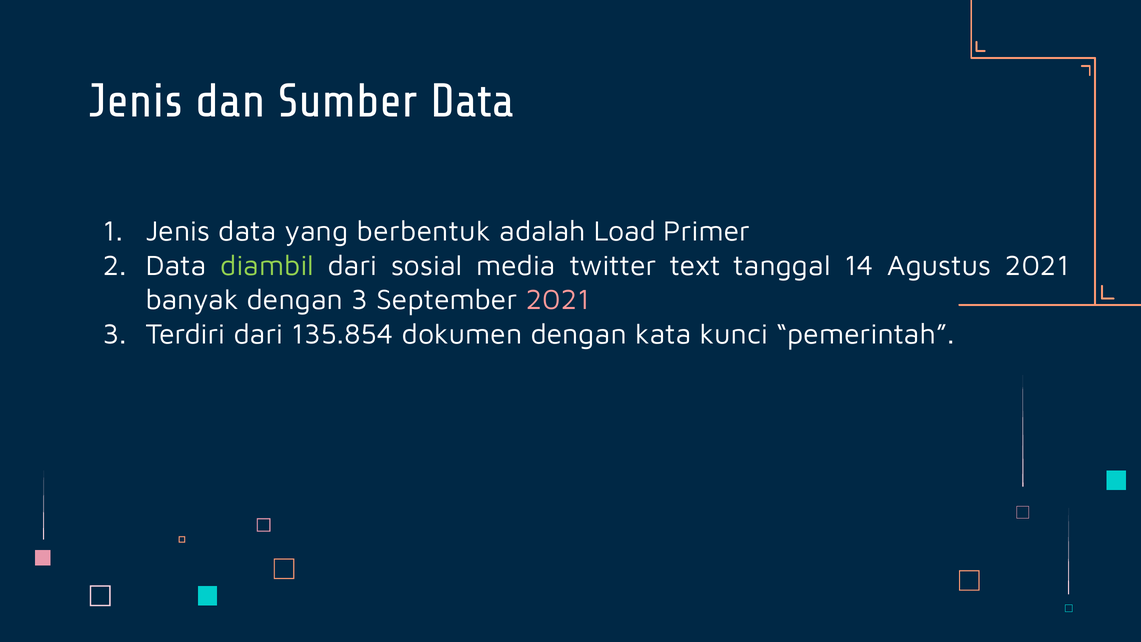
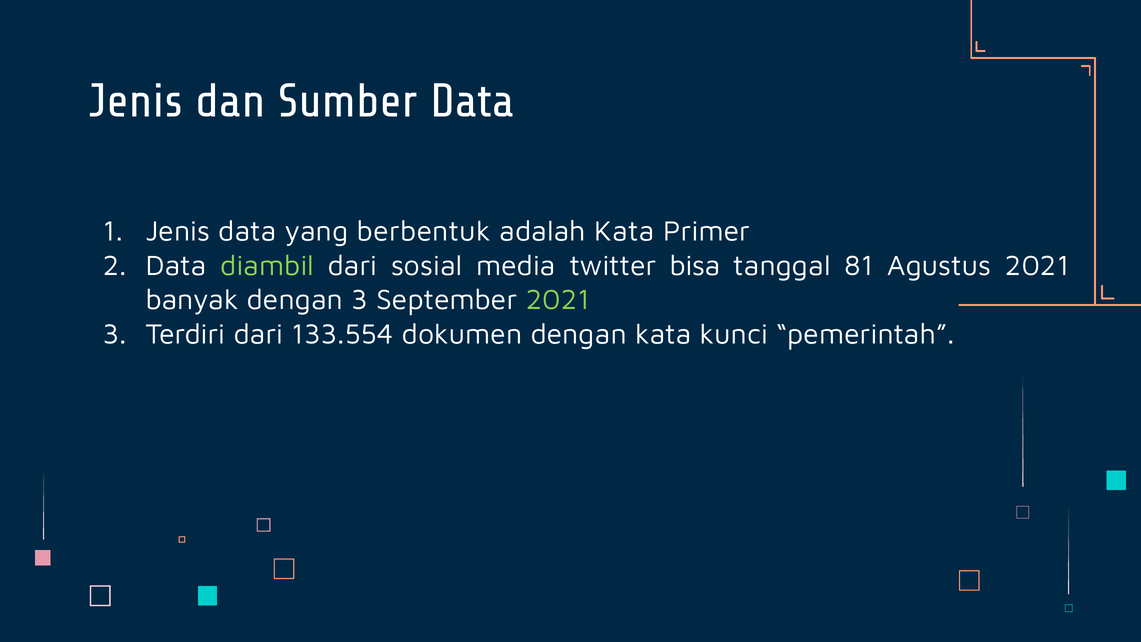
adalah Load: Load -> Kata (625, 231)
text: text -> bisa (695, 266)
14: 14 -> 81 (859, 266)
2021 colour: pink -> light green (558, 300)
135.854: 135.854 -> 133.554 (343, 334)
